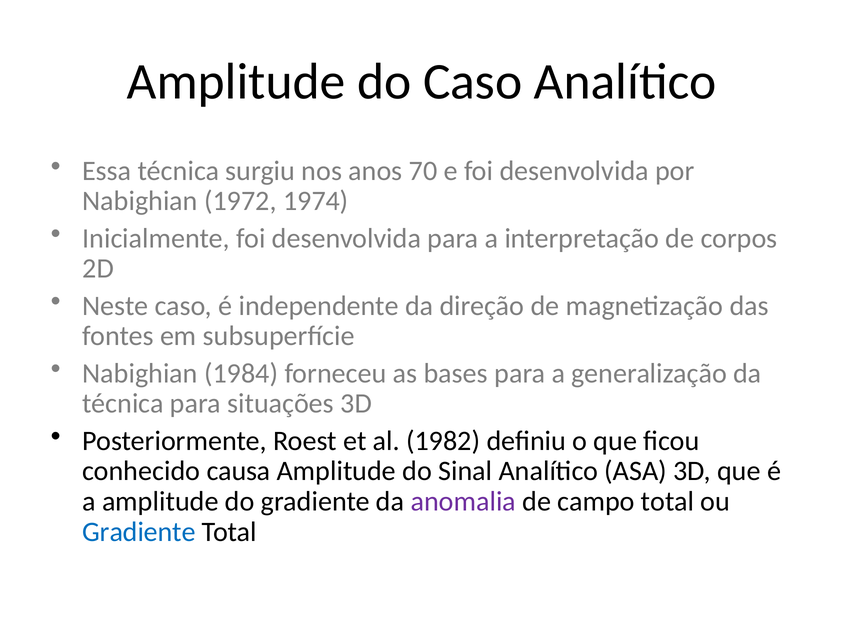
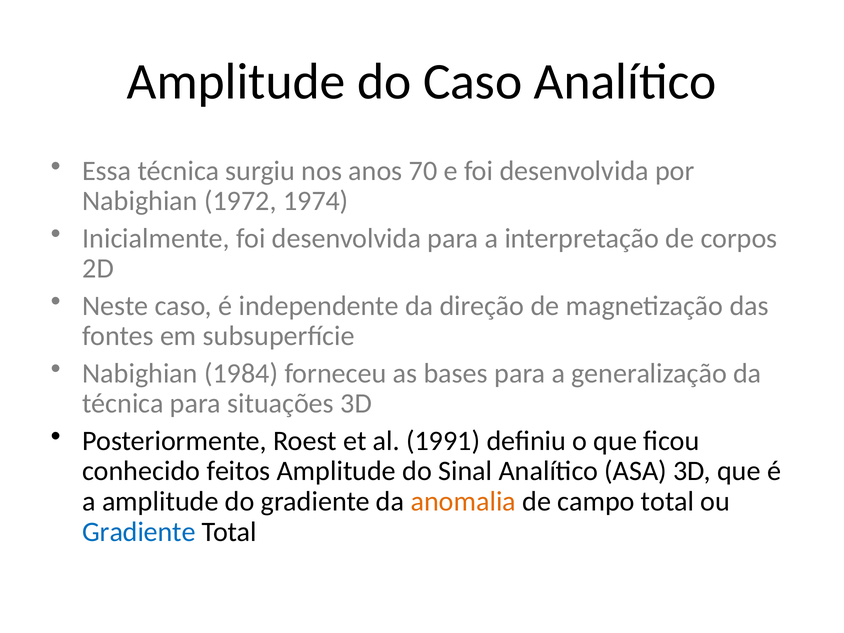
1982: 1982 -> 1991 (443, 441)
causa: causa -> feitos (238, 471)
anomalia colour: purple -> orange (463, 501)
